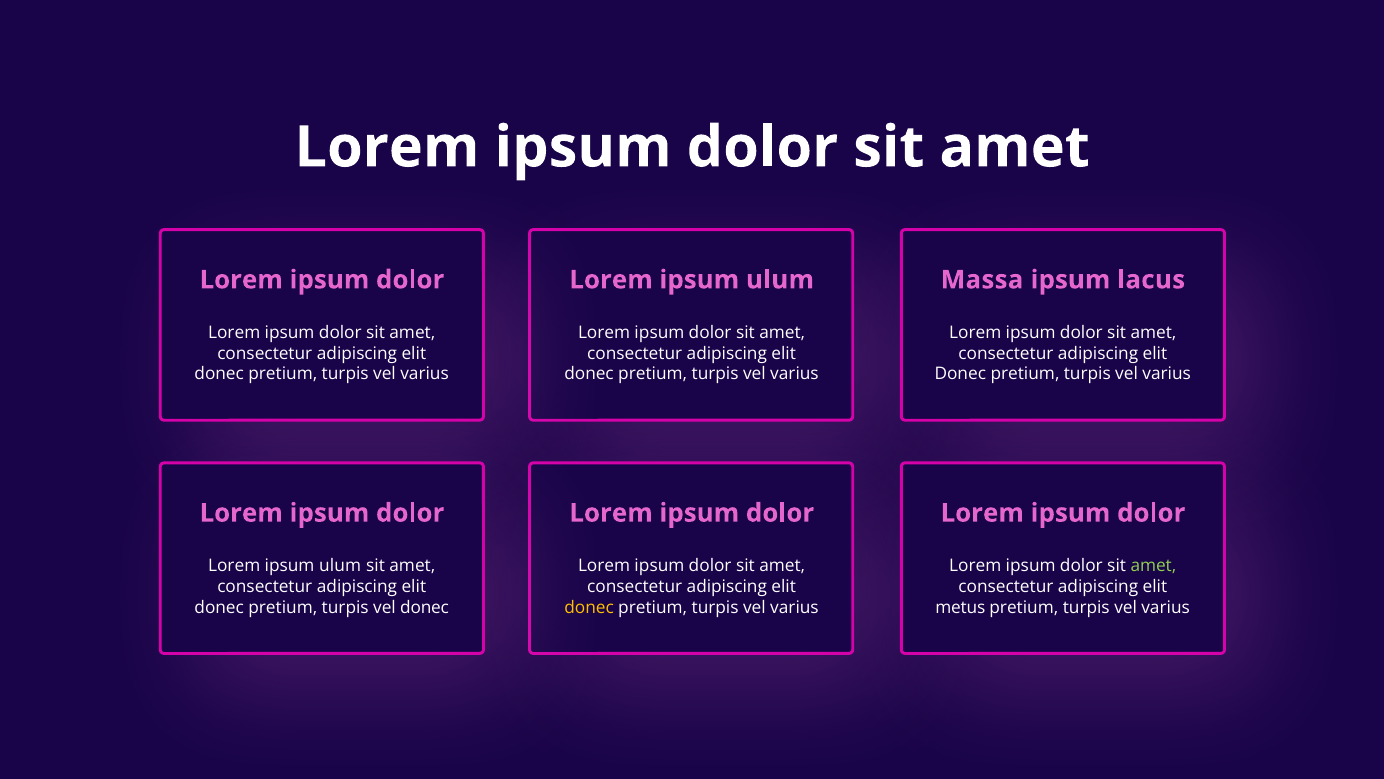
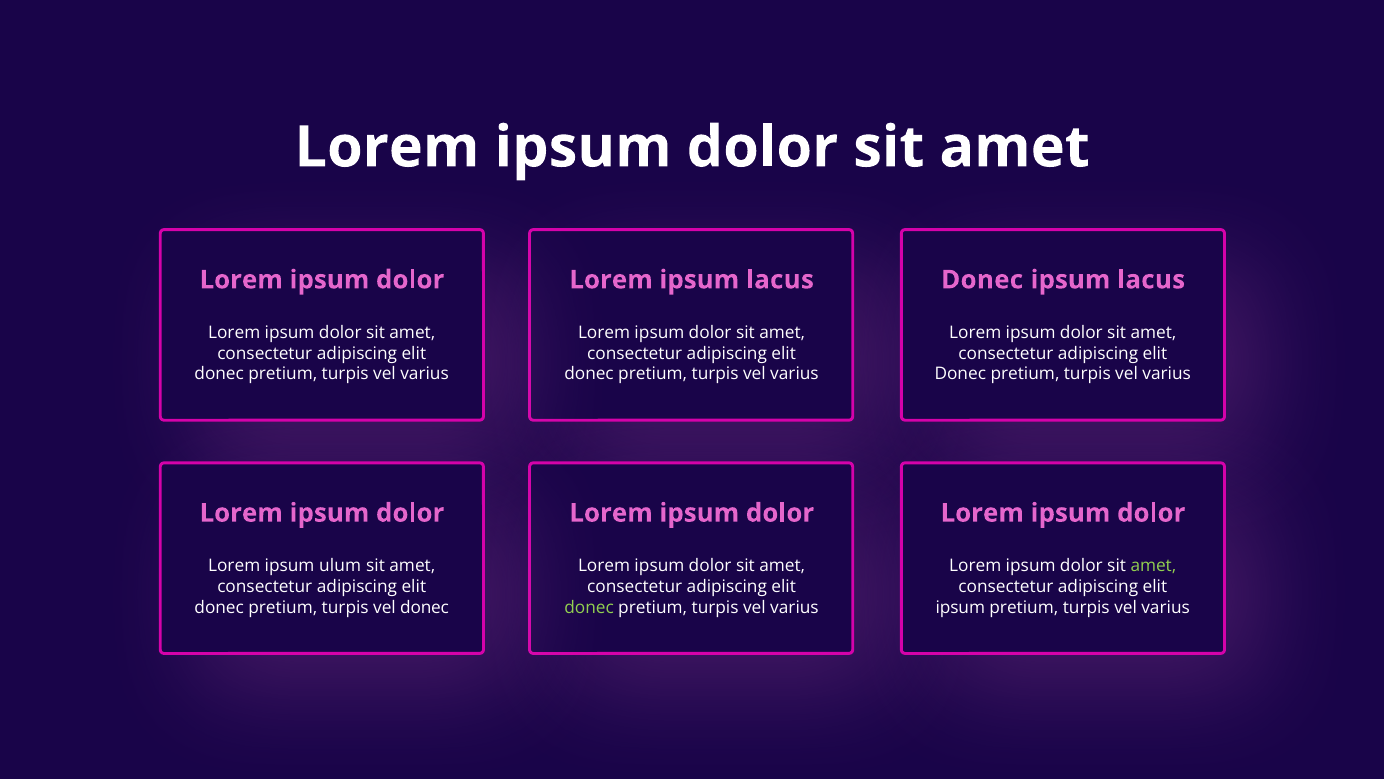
ulum: ulum -> lacus (780, 280)
Massa: Massa -> Donec (982, 280)
donec colour: yellow -> light green (589, 607)
metus: metus -> ipsum (960, 607)
